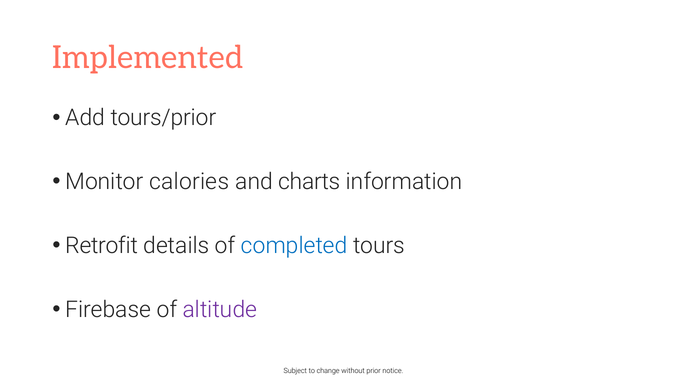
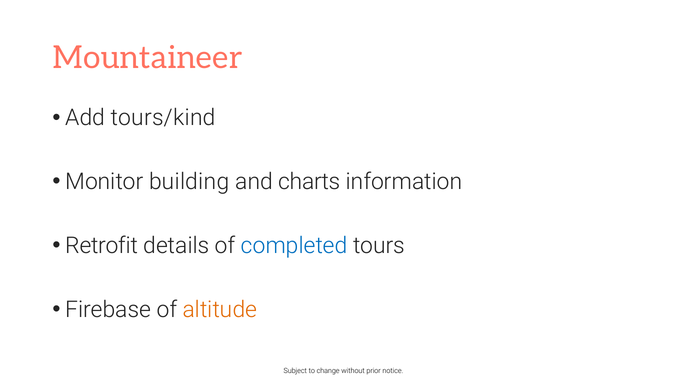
Implemented: Implemented -> Mountaineer (148, 58)
tours/prior: tours/prior -> tours/kind (163, 118)
calories: calories -> building (189, 181)
altitude colour: purple -> orange (220, 309)
